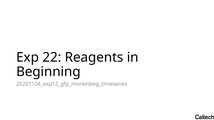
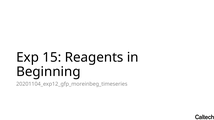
22: 22 -> 15 (52, 58)
